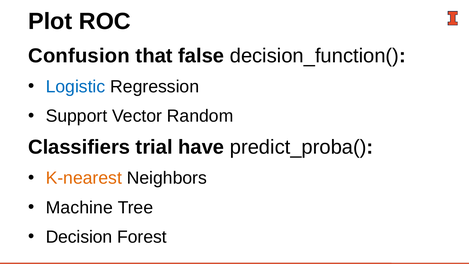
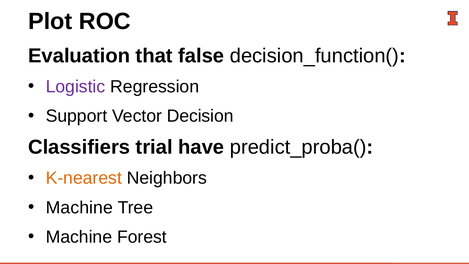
Confusion: Confusion -> Evaluation (79, 56)
Logistic colour: blue -> purple (76, 87)
Random: Random -> Decision (200, 116)
Decision: Decision -> Machine (79, 237)
